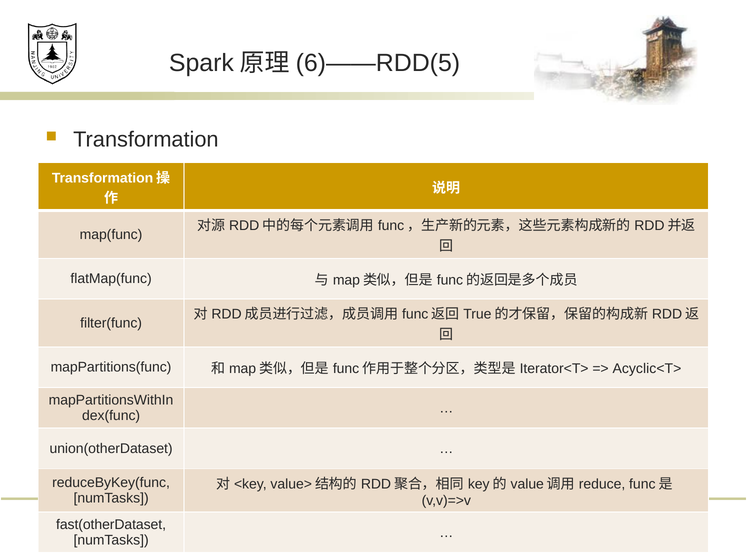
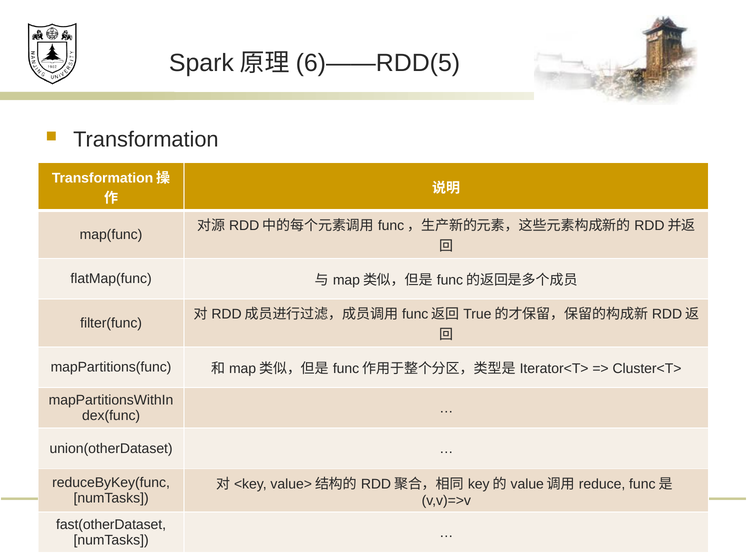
Acyclic<T>: Acyclic<T> -> Cluster<T> (647, 369)
